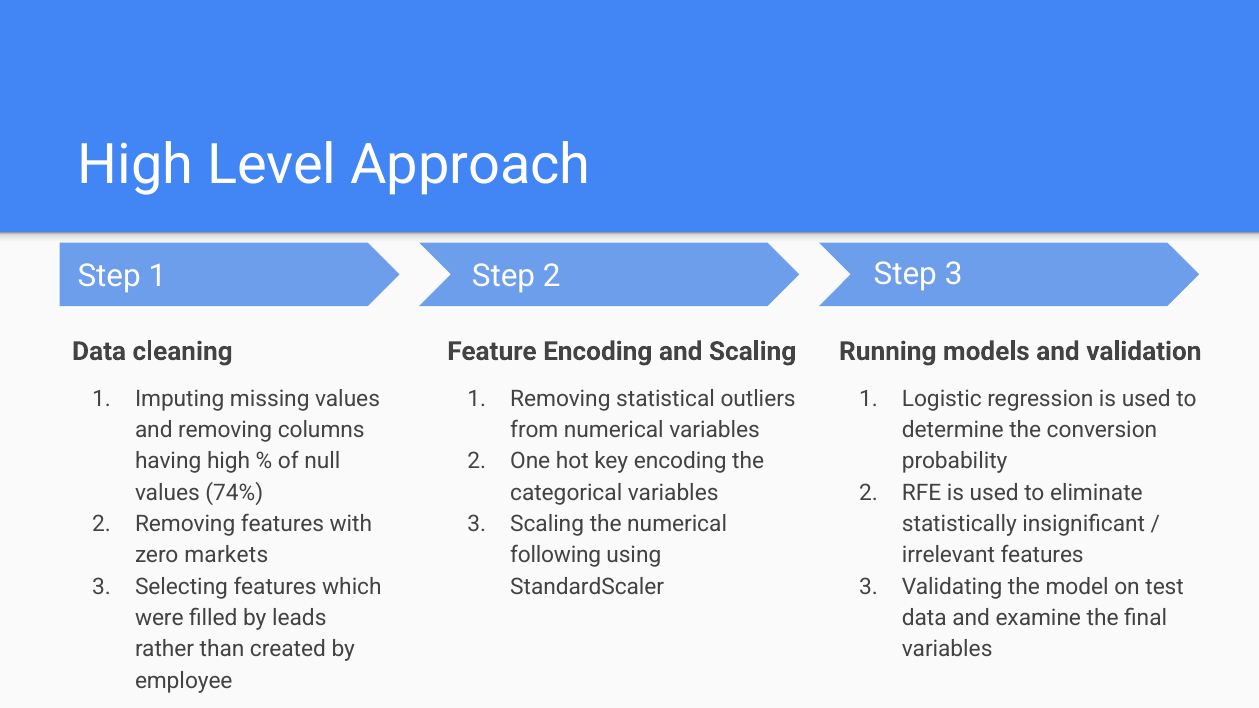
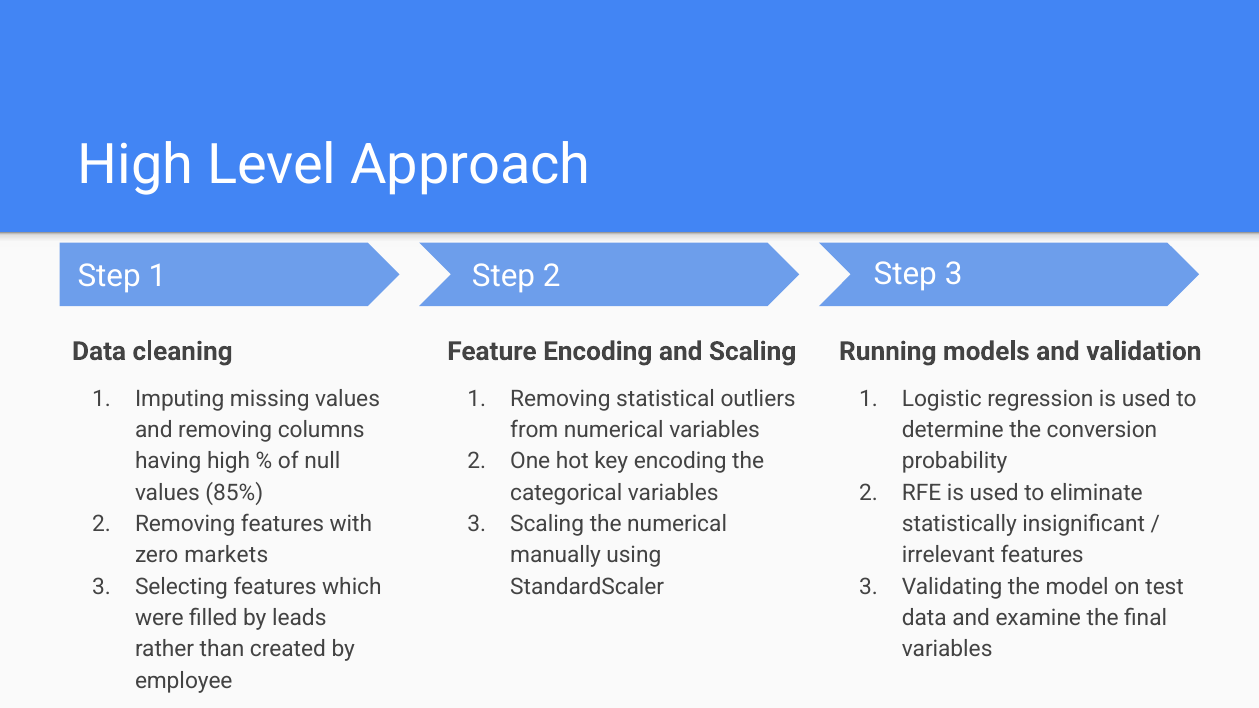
74%: 74% -> 85% (234, 493)
following: following -> manually (556, 556)
